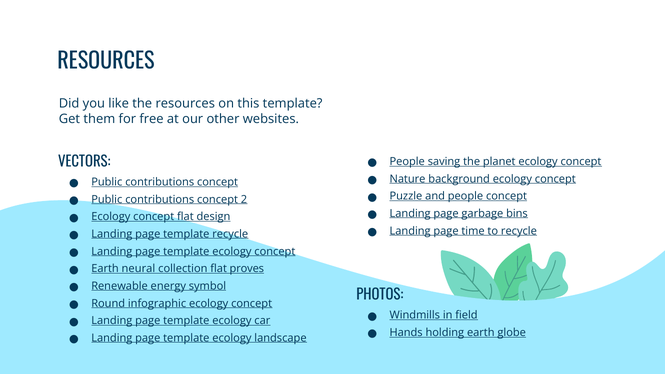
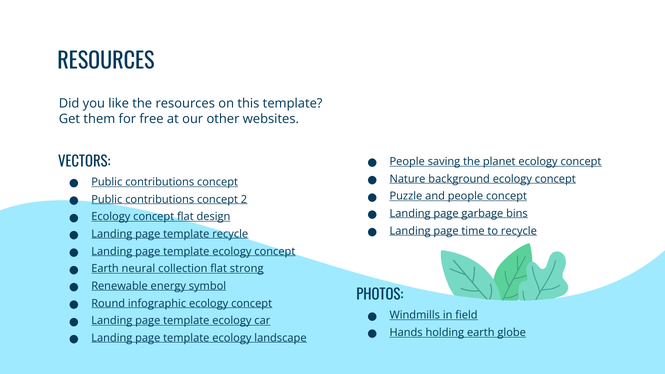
proves: proves -> strong (247, 269)
